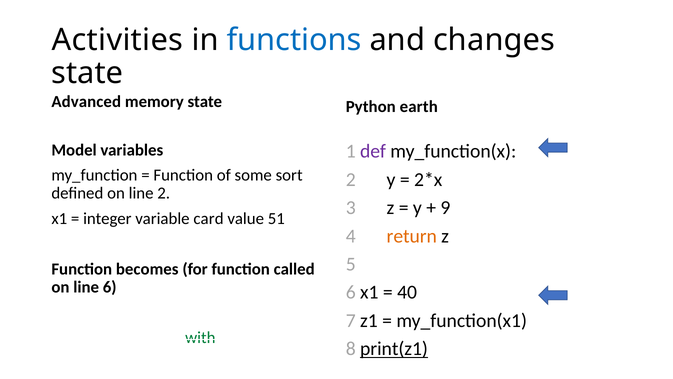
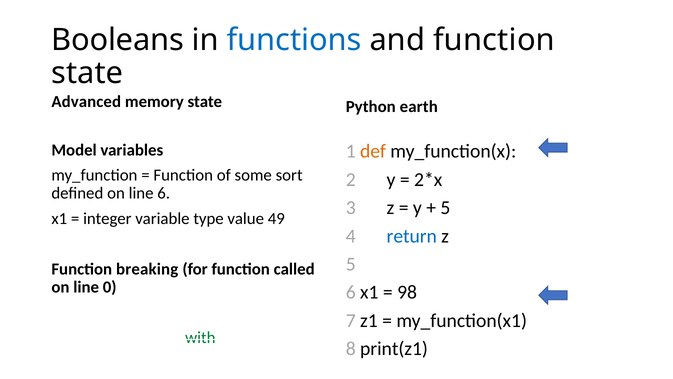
Activities: Activities -> Booleans (118, 40)
and changes: changes -> function (494, 40)
def colour: purple -> orange (373, 151)
line 2: 2 -> 6 (164, 193)
9: 9 -> 5 (445, 208)
card: card -> type (209, 218)
51: 51 -> 49 (276, 218)
return colour: orange -> blue (412, 236)
becomes: becomes -> breaking (147, 269)
line 6: 6 -> 0 (110, 287)
40: 40 -> 98 (407, 292)
print(z1 underline: present -> none (394, 349)
